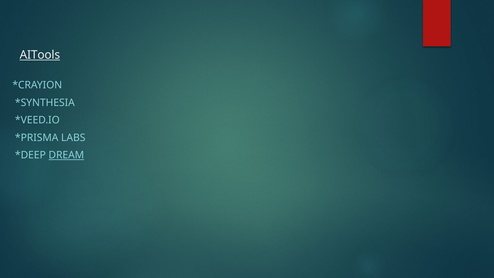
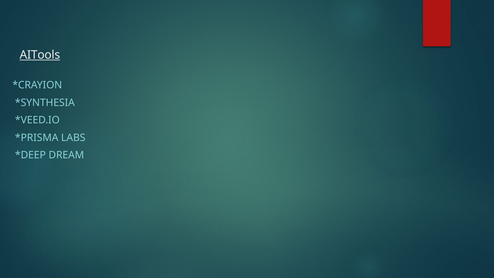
DREAM underline: present -> none (66, 155)
